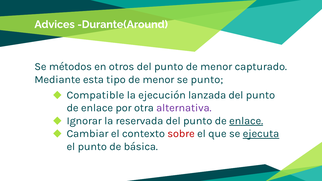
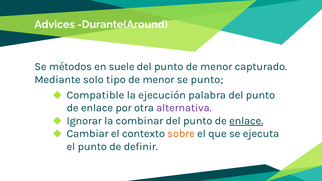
otros: otros -> suele (122, 67)
esta: esta -> solo (93, 80)
lanzada: lanzada -> palabra (207, 95)
reservada: reservada -> combinar (139, 121)
sobre colour: red -> orange (181, 134)
ejecuta underline: present -> none (261, 134)
básica: básica -> definir (141, 147)
